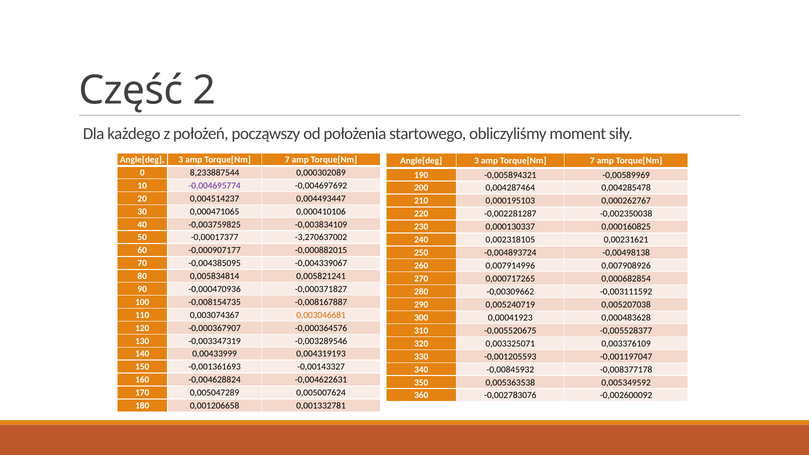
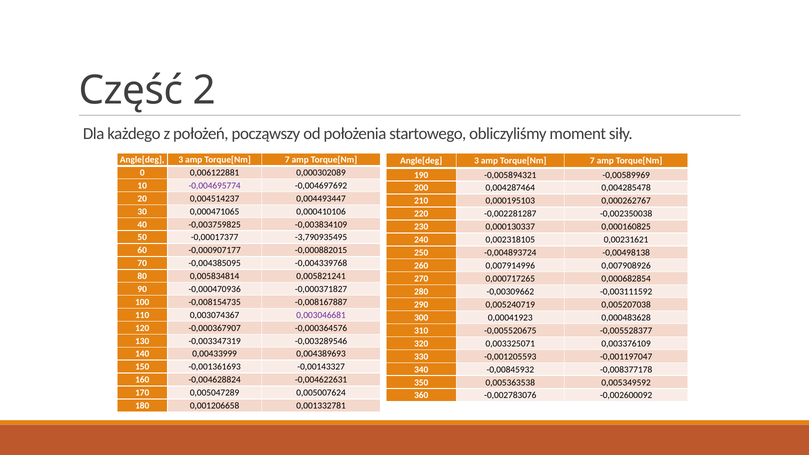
8,233887544: 8,233887544 -> 0,006122881 (215, 173)
-3,270637002: -3,270637002 -> -3,790935495 (321, 237)
-0,004339067: -0,004339067 -> -0,004339768 (321, 263)
0,003046681 colour: orange -> purple (321, 315)
0,004319193: 0,004319193 -> 0,004389693 (321, 354)
